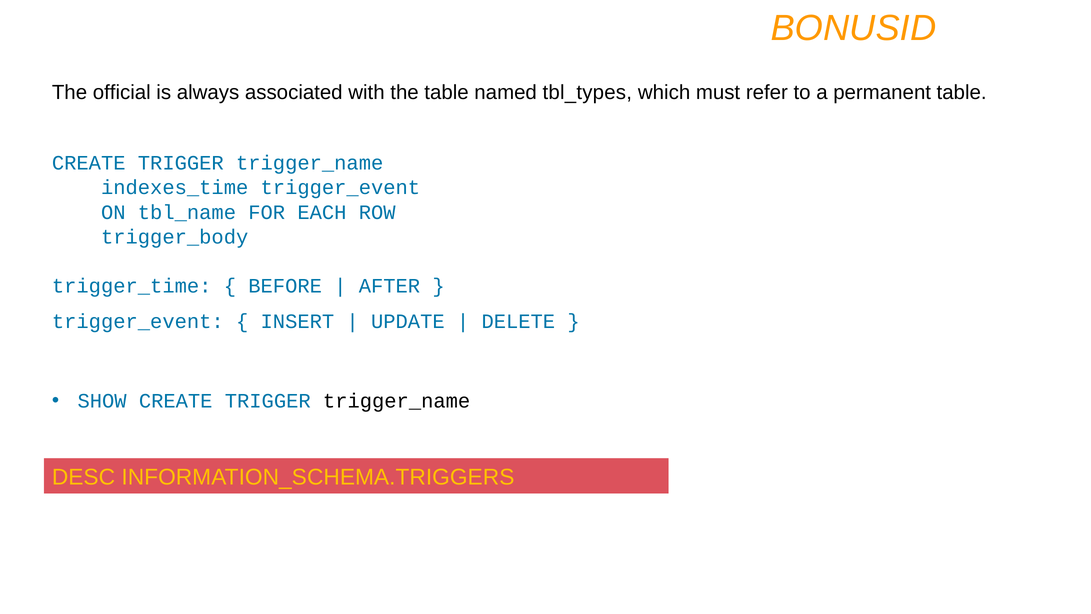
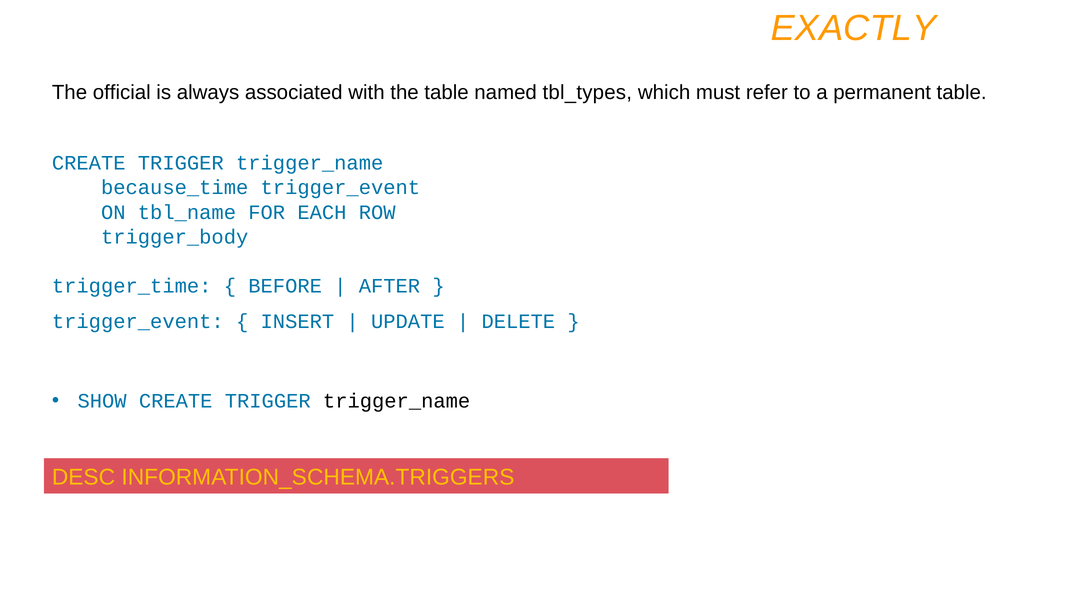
BONUSID: BONUSID -> EXACTLY (853, 28)
indexes_time: indexes_time -> because_time (175, 188)
